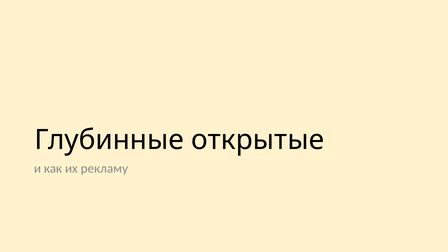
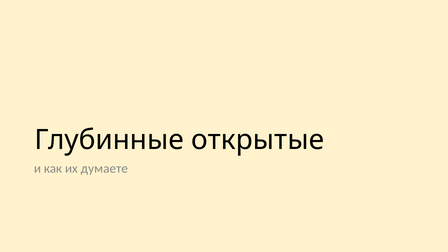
рекламу: рекламу -> думаете (104, 168)
